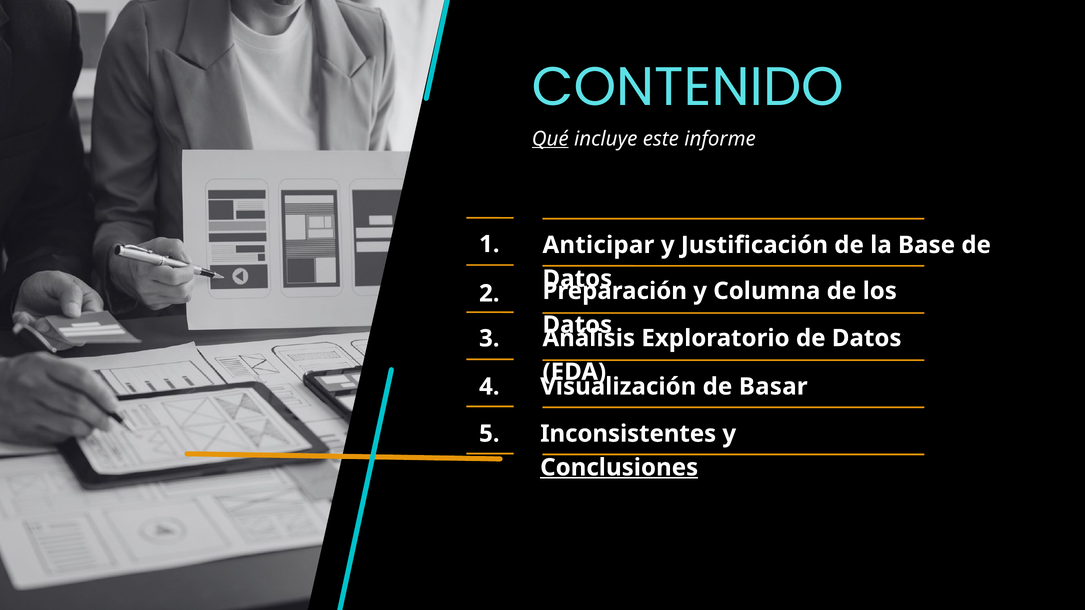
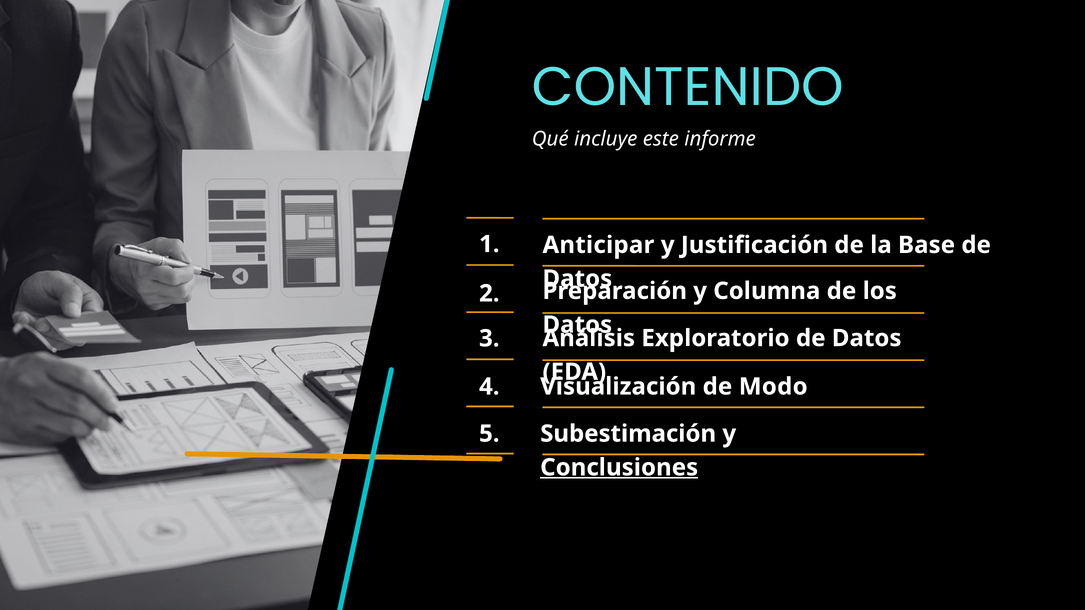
Qué underline: present -> none (550, 139)
Basar: Basar -> Modo (773, 387)
Inconsistentes: Inconsistentes -> Subestimación (628, 434)
